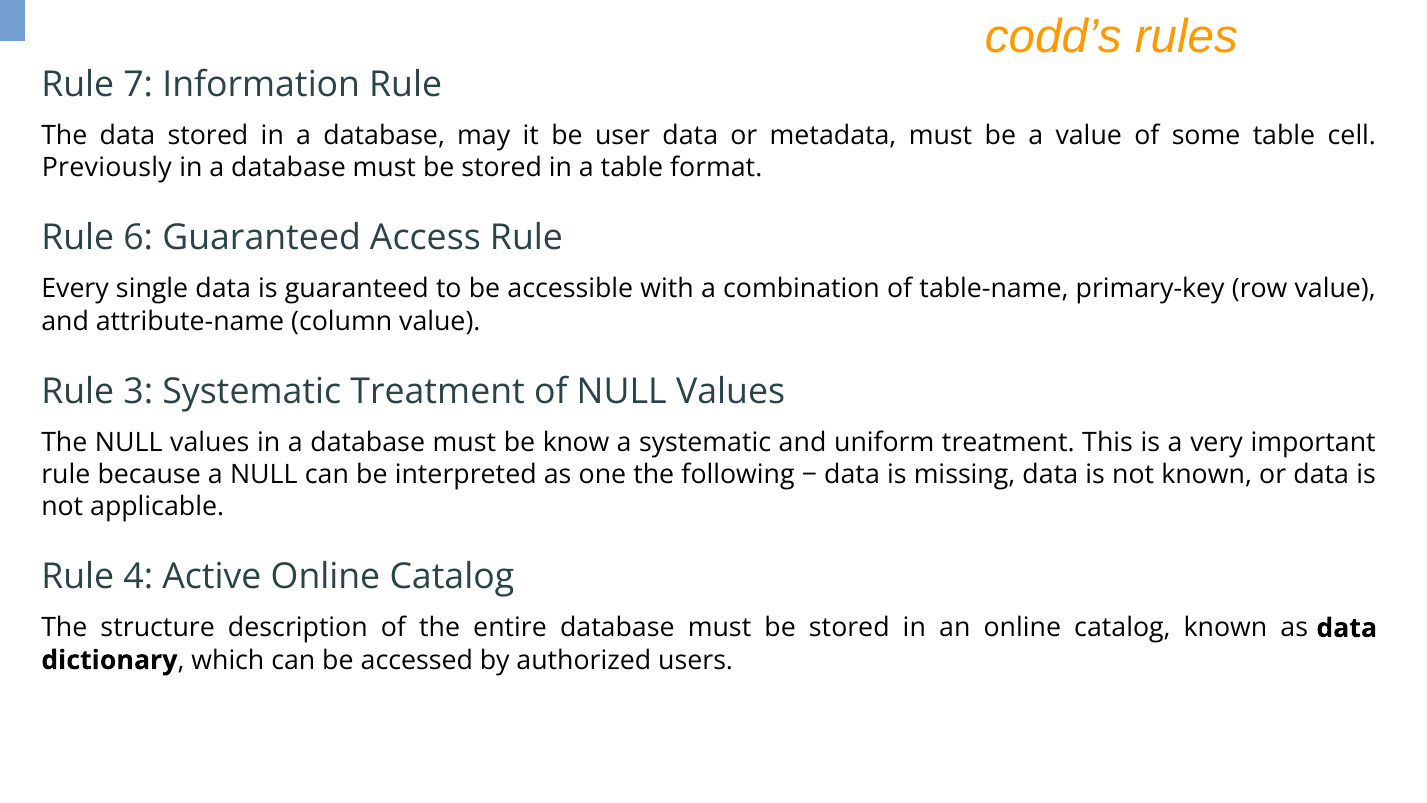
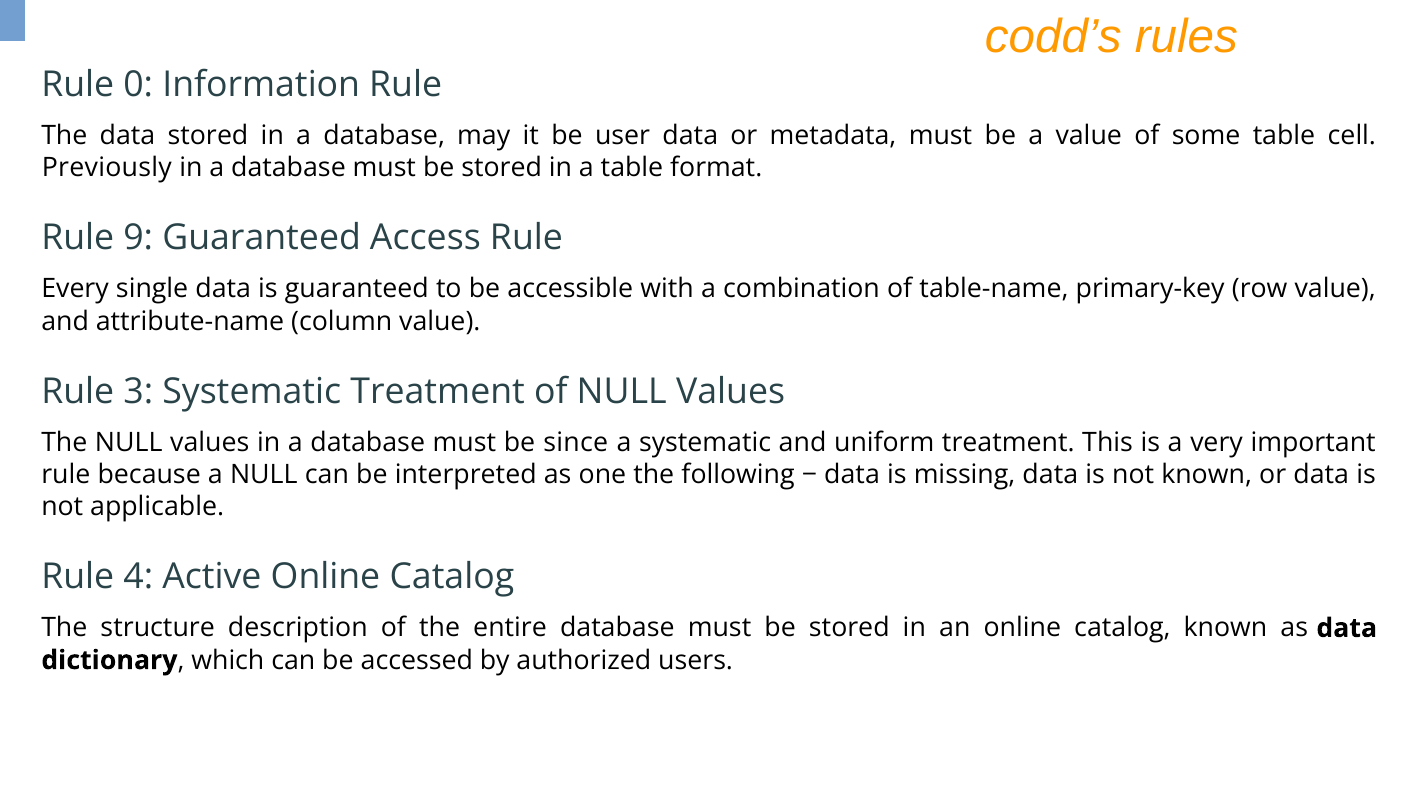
7: 7 -> 0 (138, 85)
6: 6 -> 9 (138, 238)
know: know -> since (576, 442)
